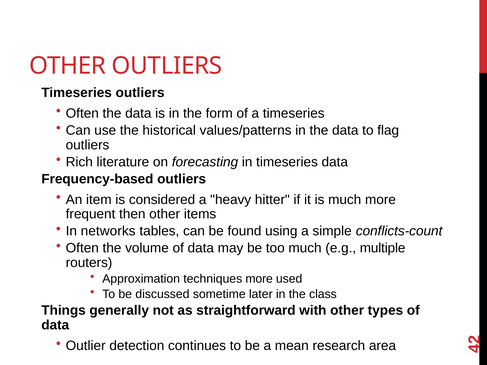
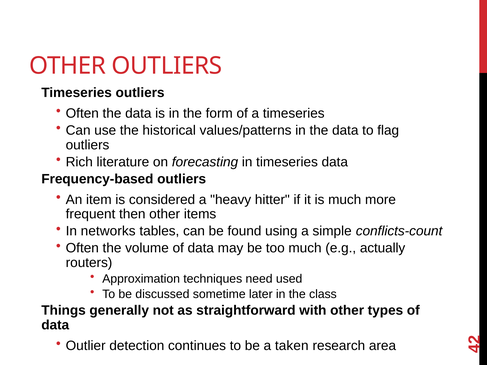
multiple: multiple -> actually (383, 248)
techniques more: more -> need (259, 279)
mean: mean -> taken (292, 346)
